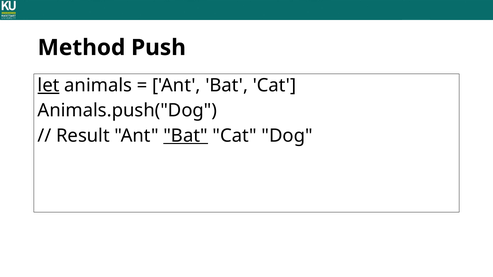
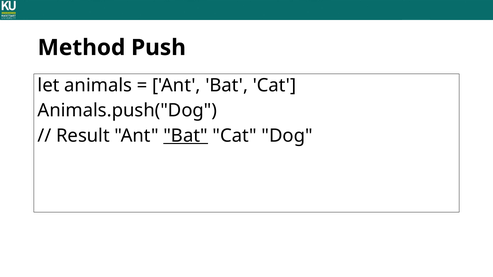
let underline: present -> none (49, 86)
